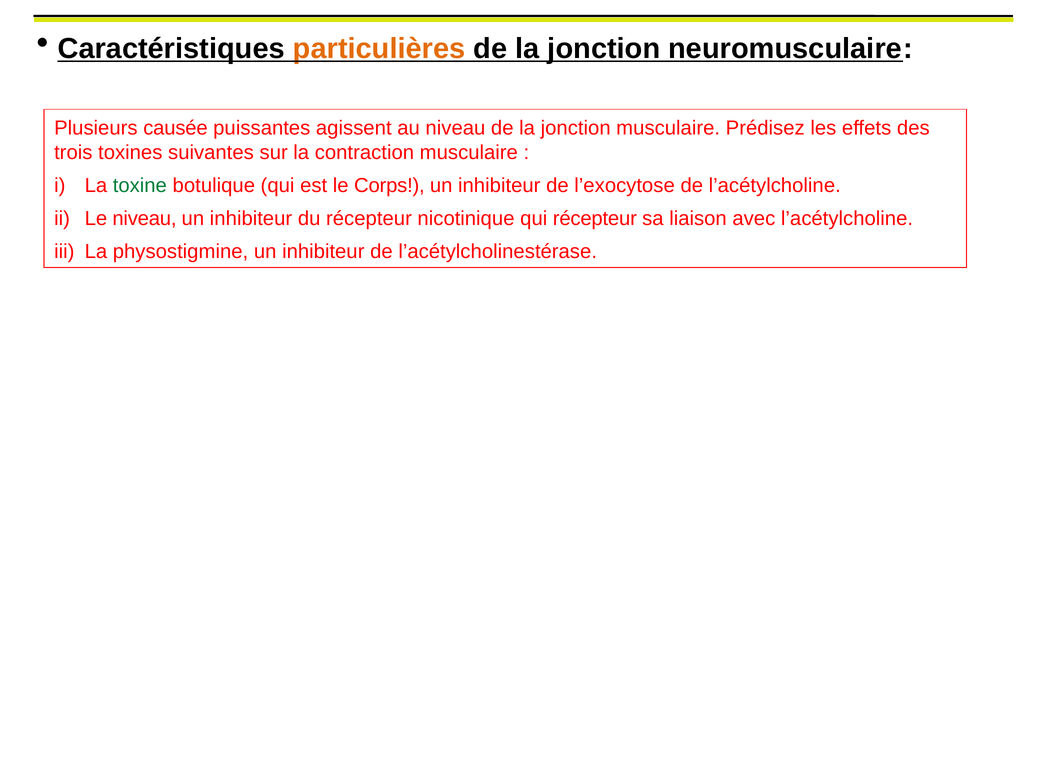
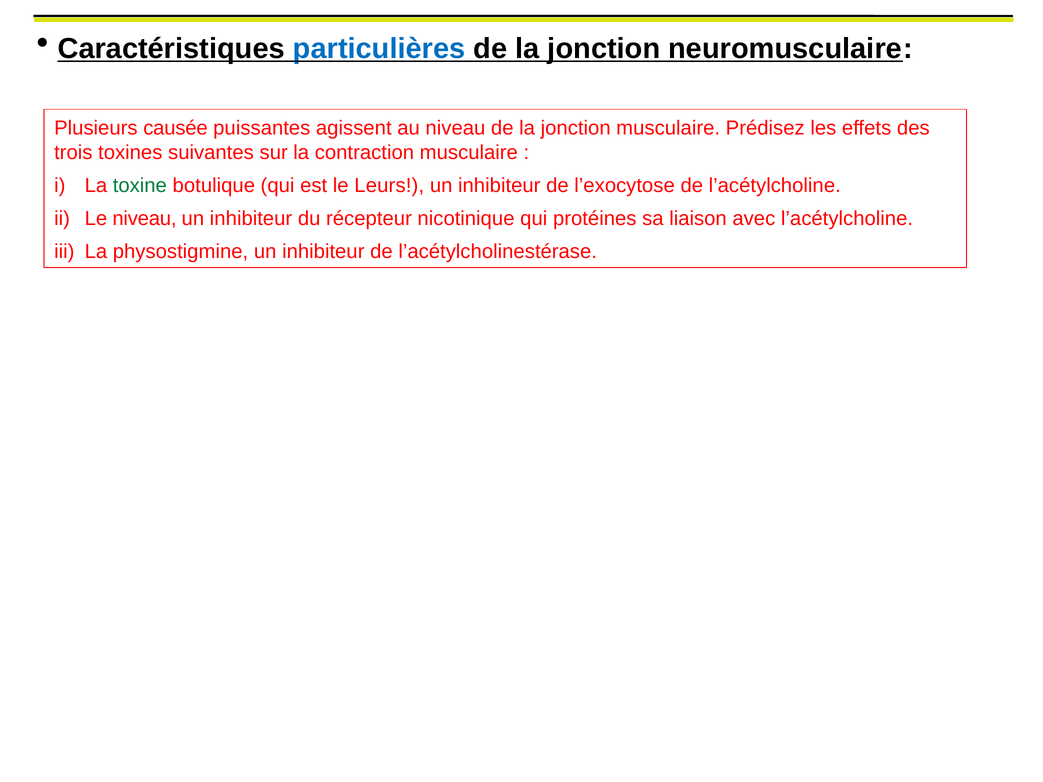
particulières colour: orange -> blue (379, 48)
Corps: Corps -> Leurs (389, 186)
qui récepteur: récepteur -> protéines (595, 219)
